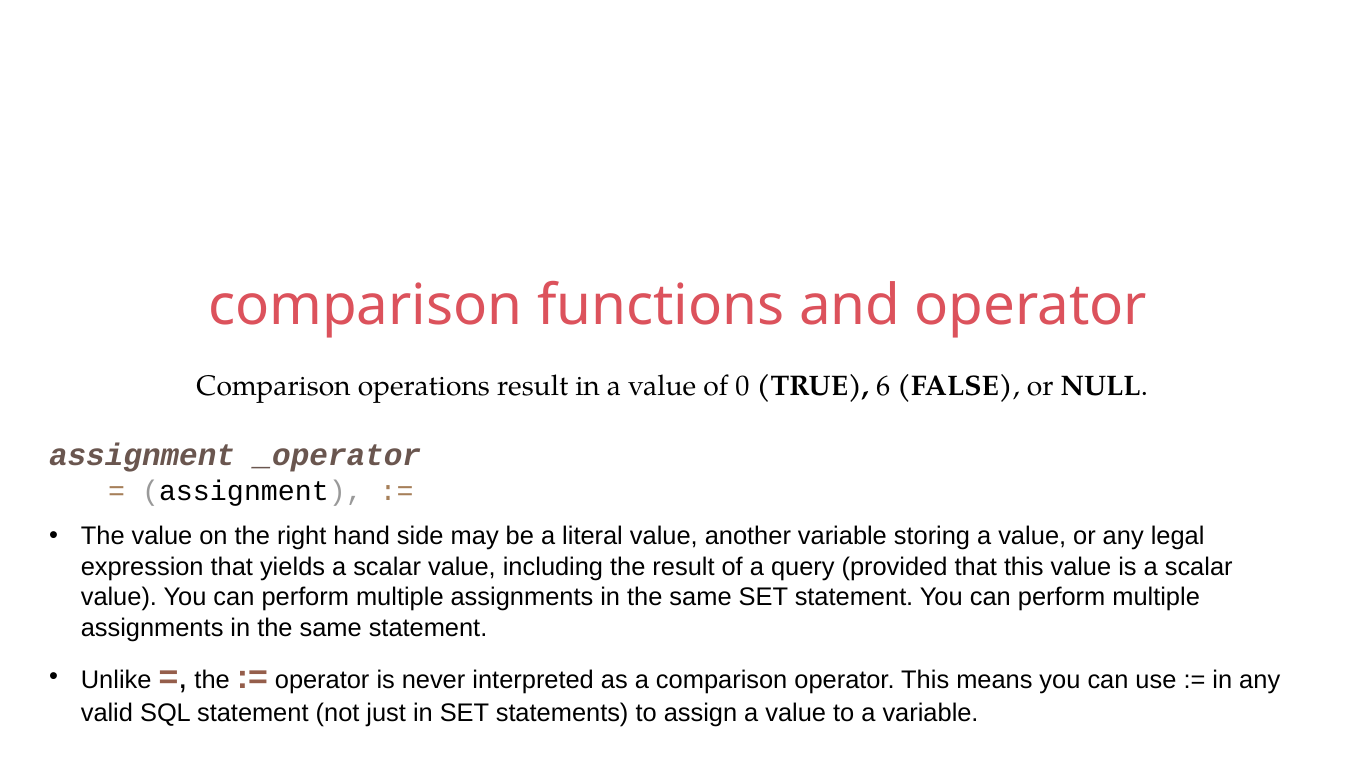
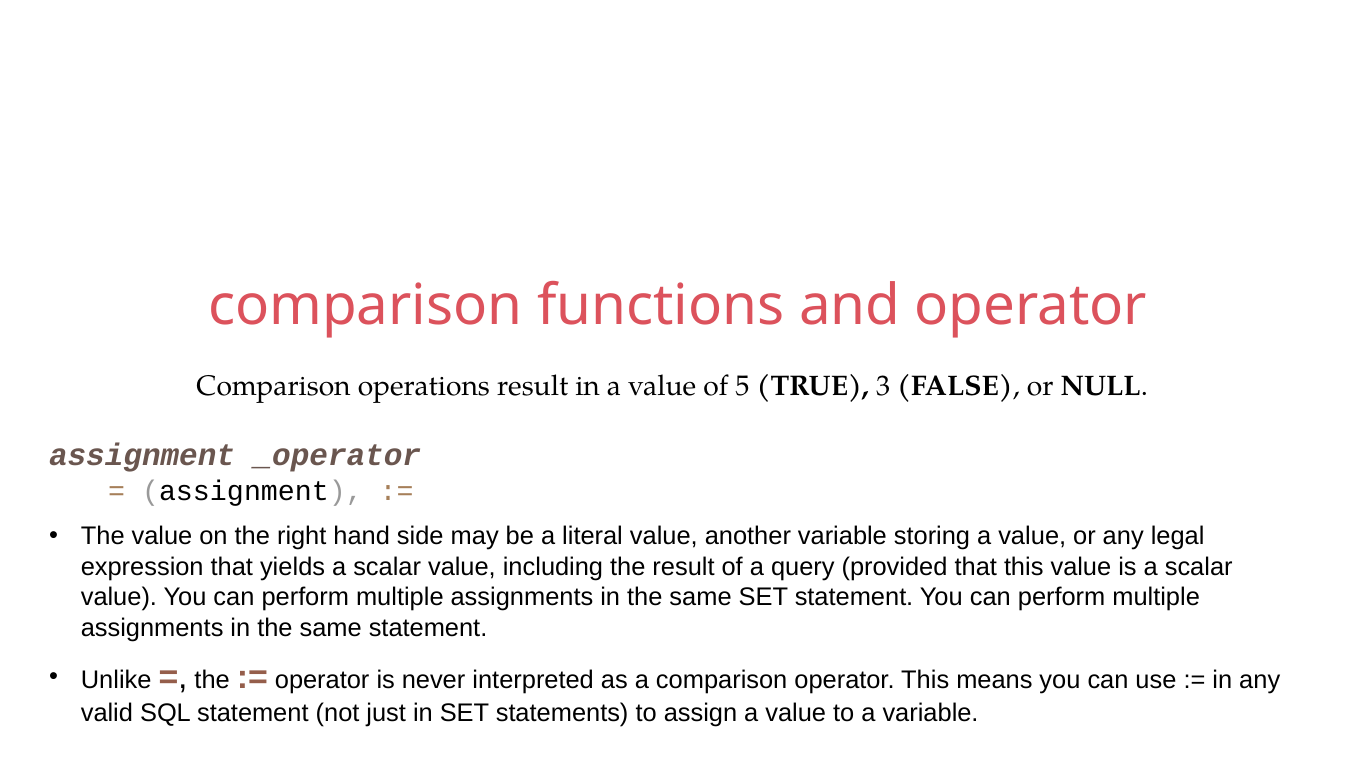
0: 0 -> 5 (742, 386)
6: 6 -> 3 (883, 386)
